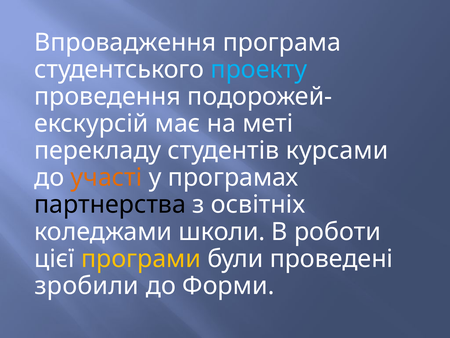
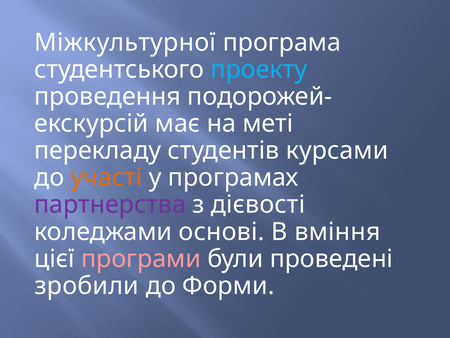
Впровадження: Впровадження -> Міжкультурної (125, 42)
партнерства colour: black -> purple (110, 204)
освітніх: освітніх -> дієвості (258, 204)
школи: школи -> основі (222, 231)
роботи: роботи -> вміння (337, 231)
програми colour: yellow -> pink (141, 258)
